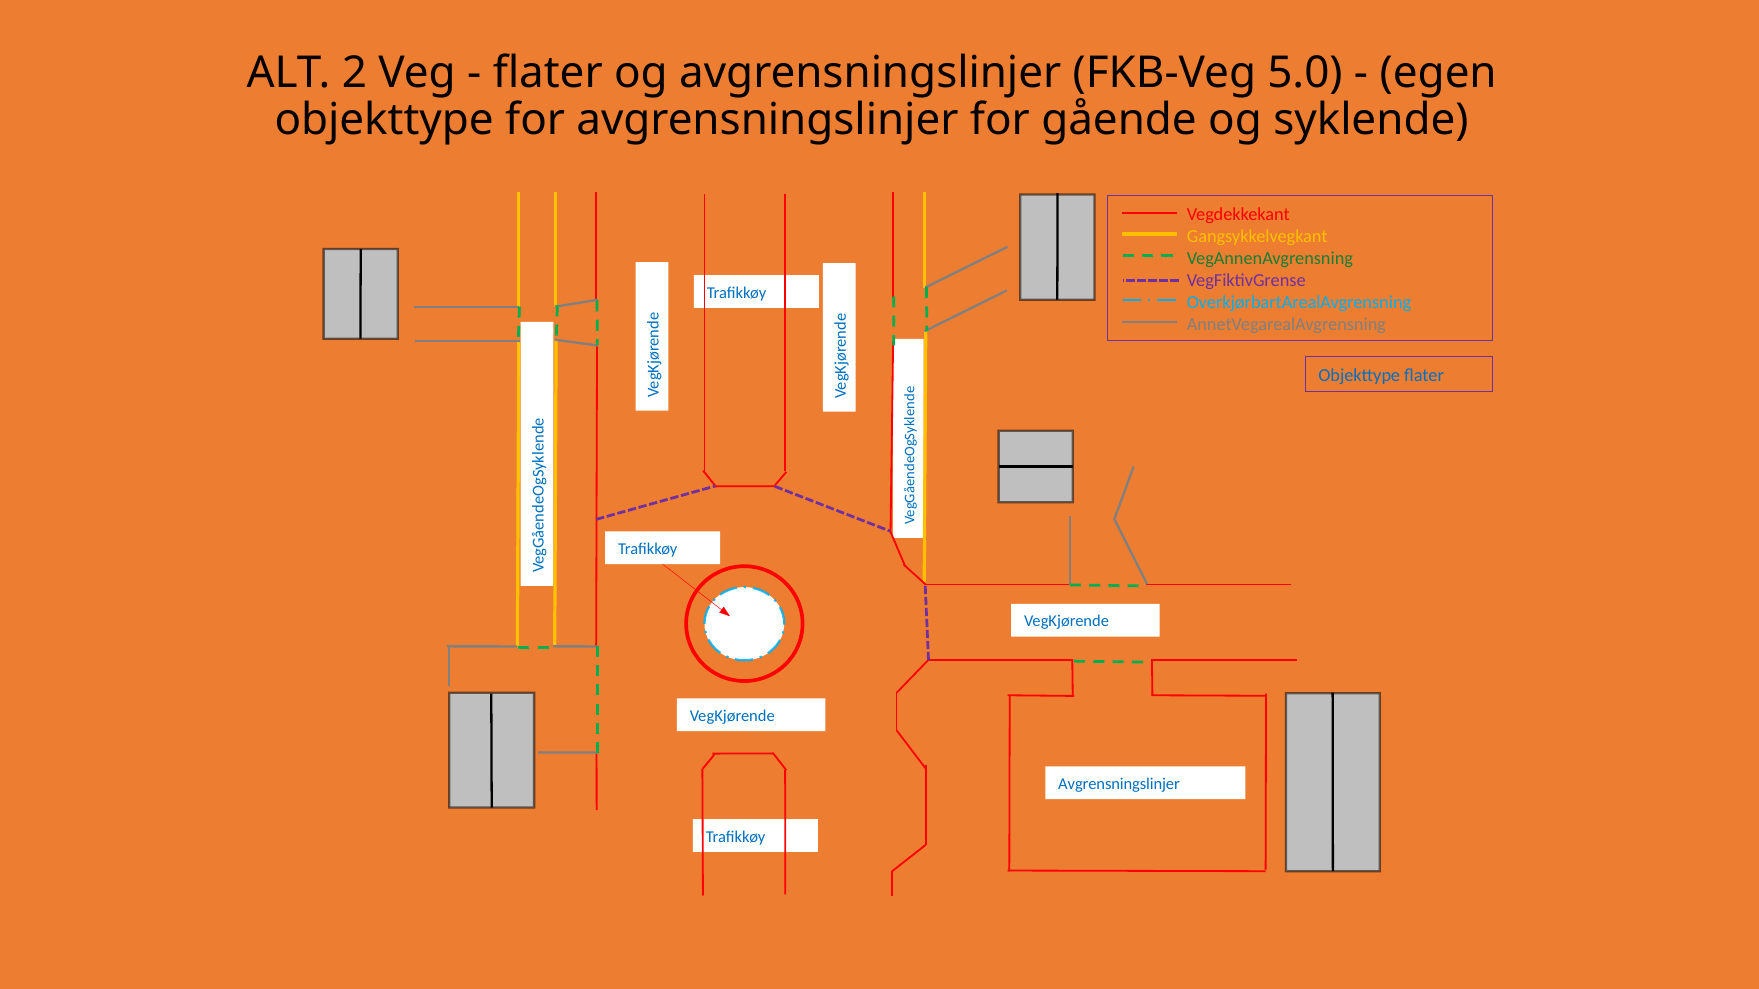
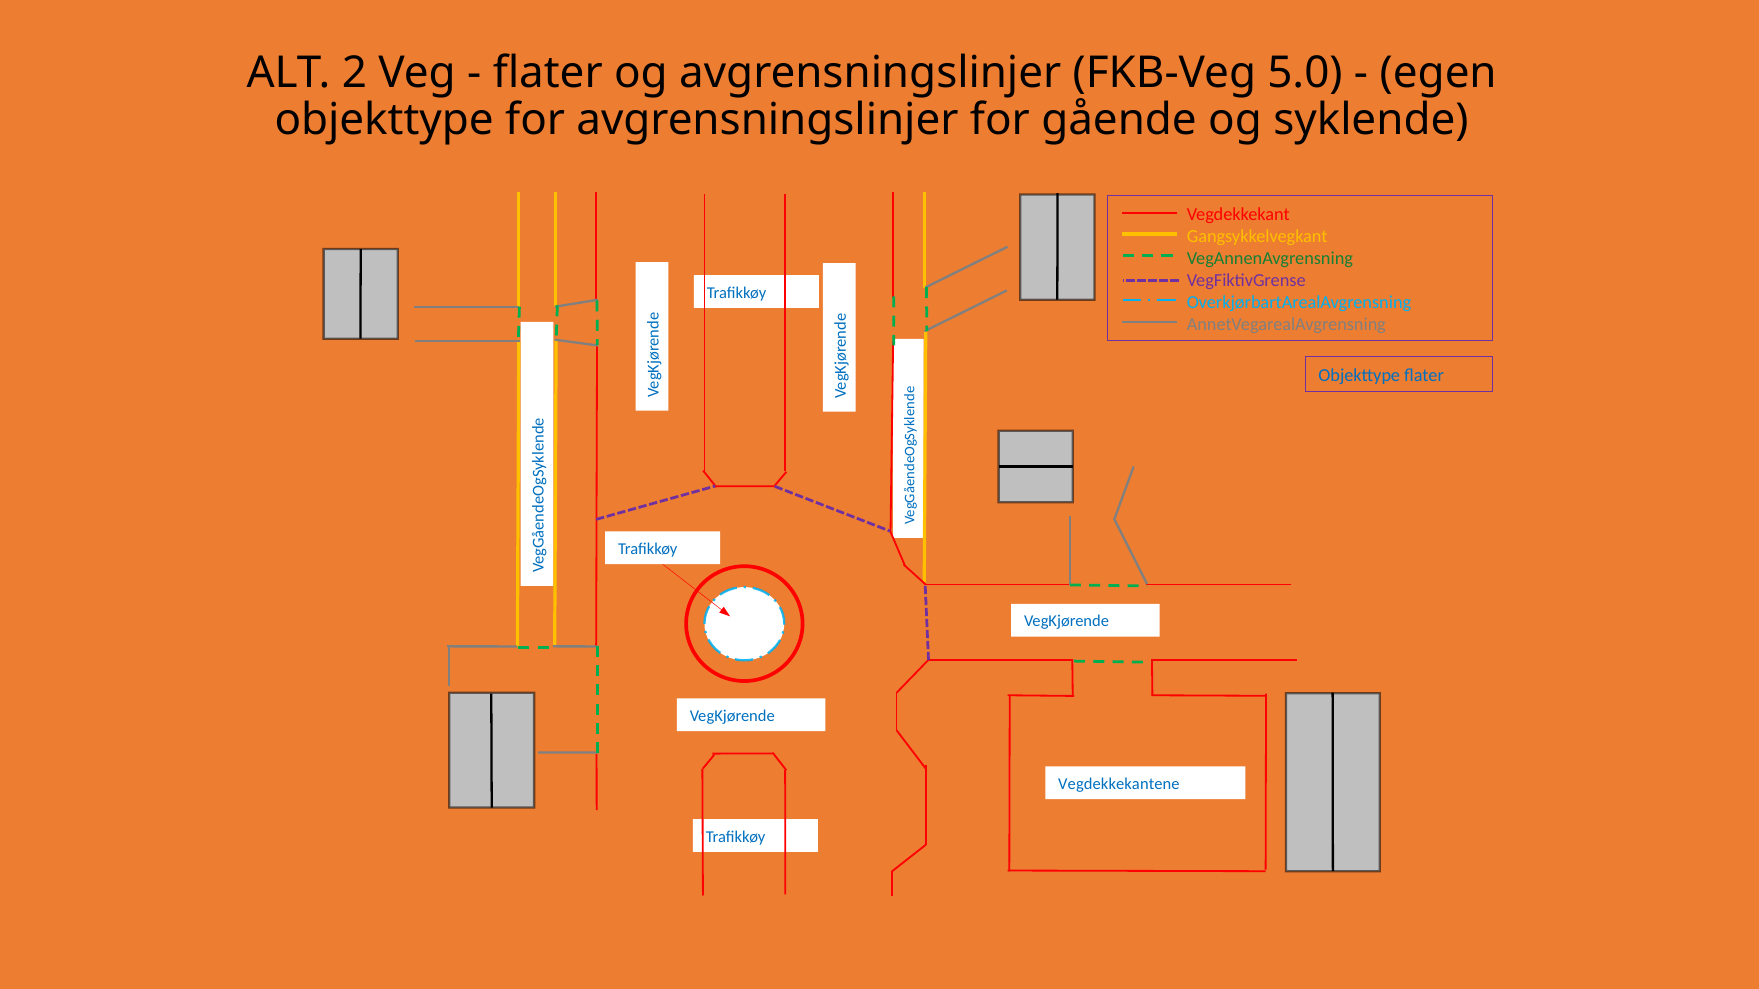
Avgrensningslinjer: Avgrensningslinjer -> Vegdekkekantene (1119, 784)
